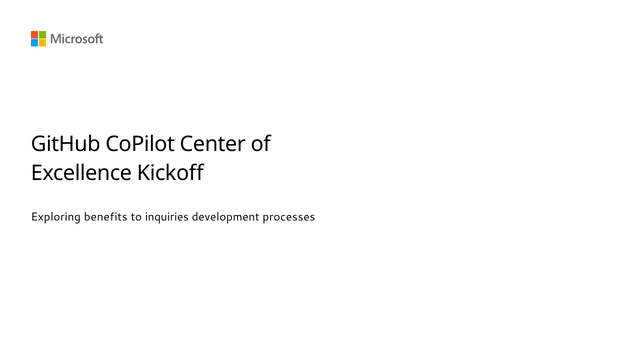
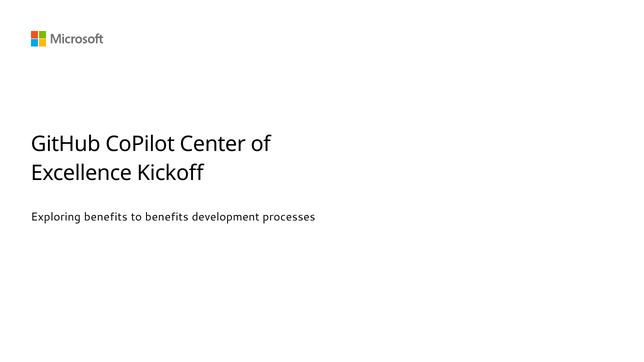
to inquiries: inquiries -> benefits (167, 217)
